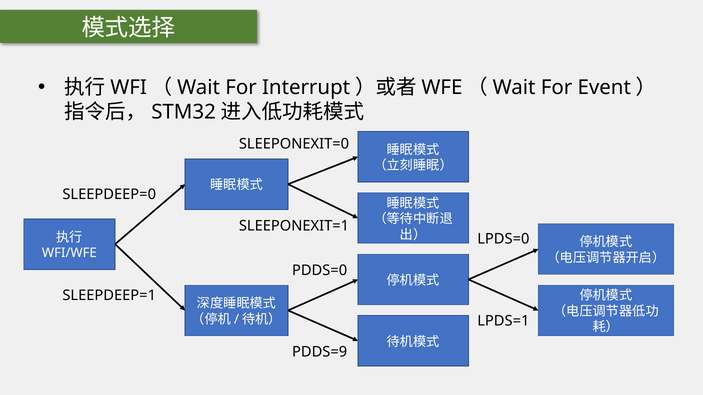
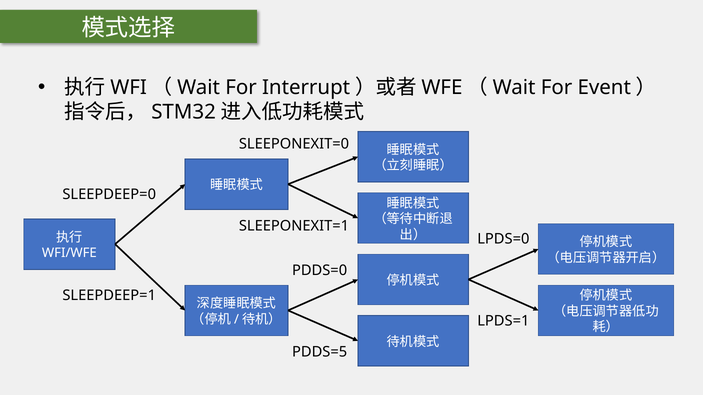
PDDS=9: PDDS=9 -> PDDS=5 (320, 353)
